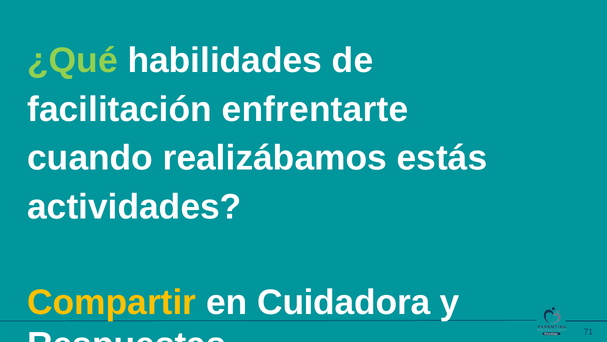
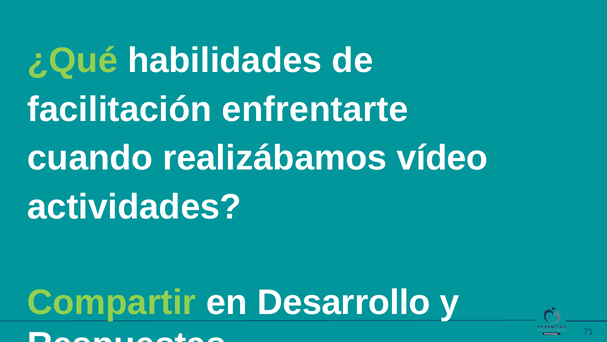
estás: estás -> vídeo (442, 158)
Compartir colour: yellow -> light green (112, 302)
Cuidadora: Cuidadora -> Desarrollo (344, 302)
